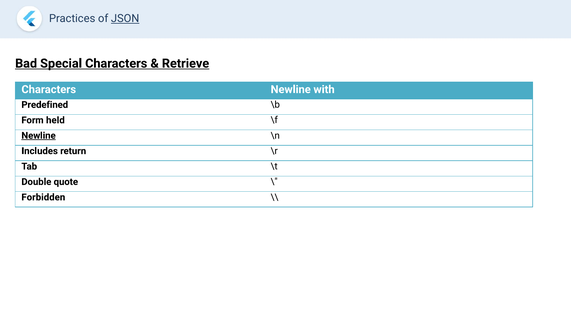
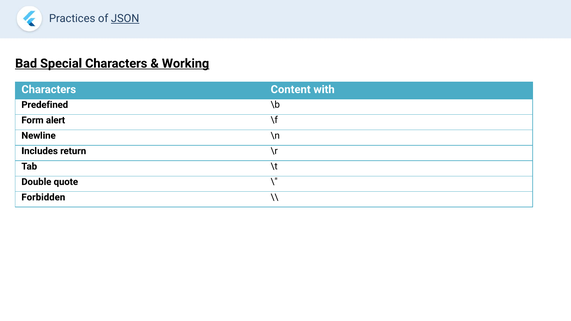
Retrieve: Retrieve -> Working (186, 63)
Characters Newline: Newline -> Content (291, 89)
held: held -> alert (55, 120)
Newline underline: present -> none (39, 136)
